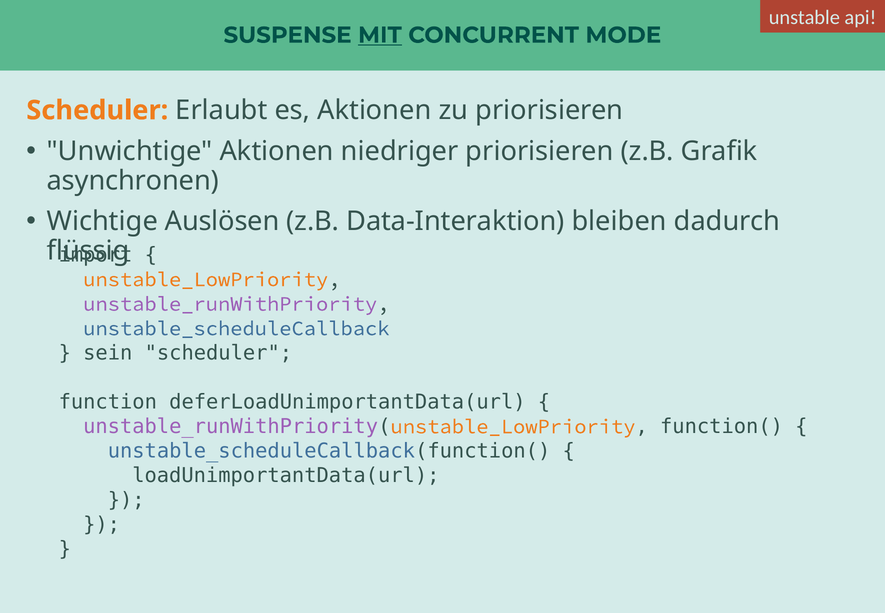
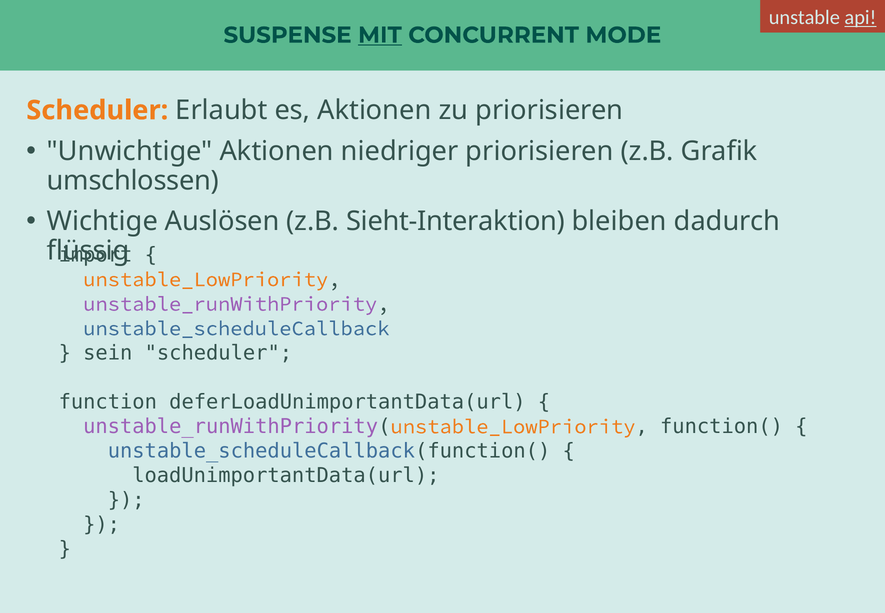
api underline: none -> present (860, 18)
asynchronen: asynchronen -> umschlossen (133, 180)
Data-Interaktion: Data-Interaktion -> Sieht-Interaktion (456, 221)
